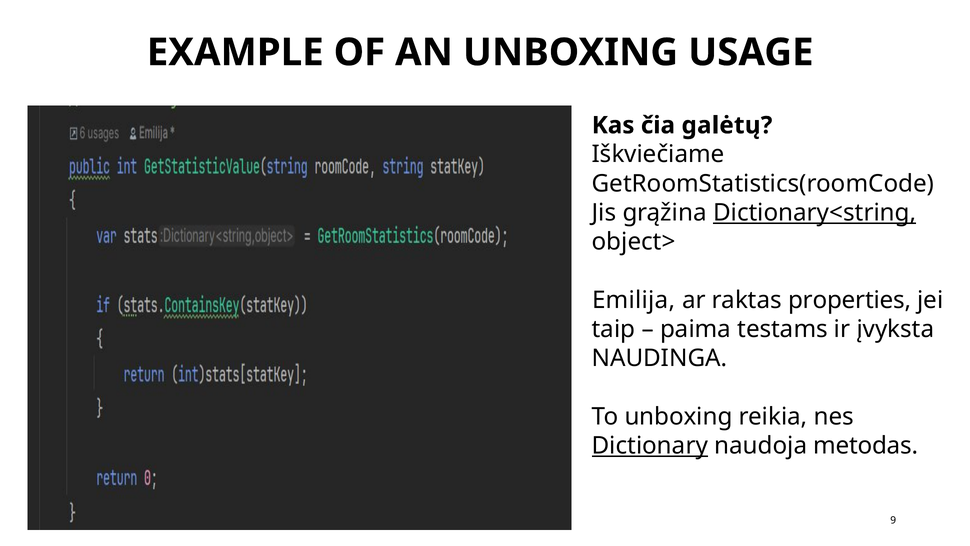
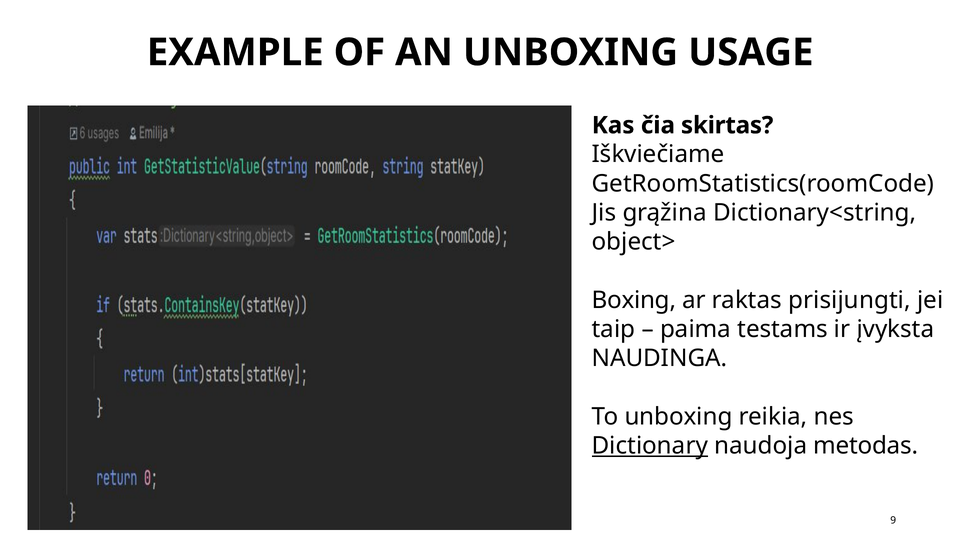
galėtų: galėtų -> skirtas (727, 125)
Dictionary<string underline: present -> none (815, 213)
Emilija: Emilija -> Boxing (634, 300)
properties: properties -> prisijungti (850, 300)
